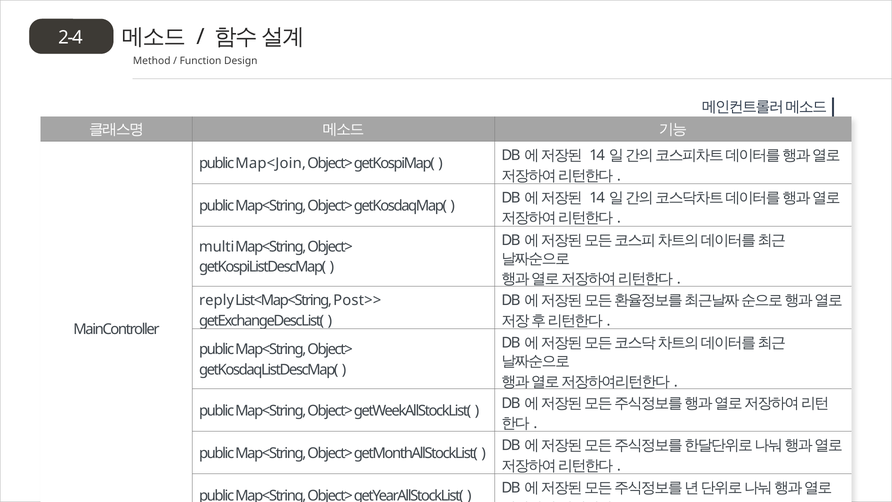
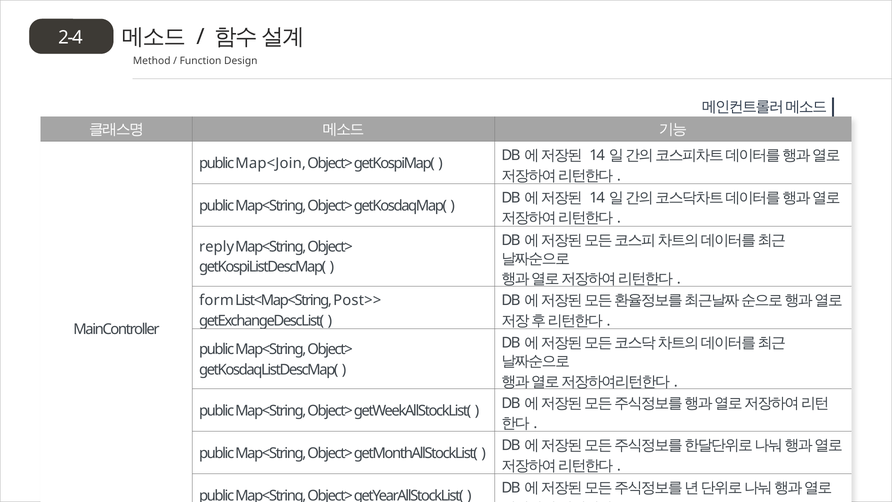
multi: multi -> reply (217, 247)
reply: reply -> form (217, 300)
